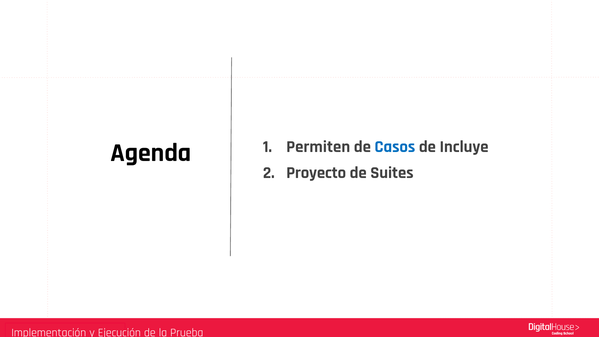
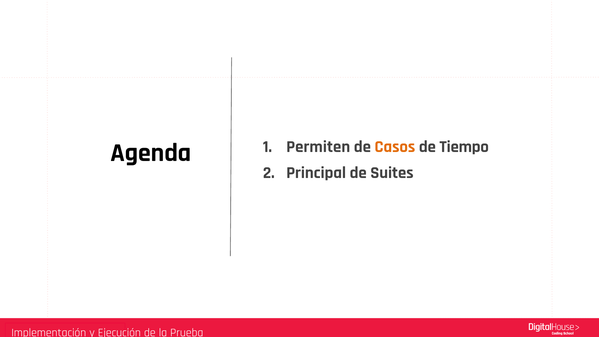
Casos colour: blue -> orange (395, 147)
Incluye: Incluye -> Tiempo (464, 147)
Proyecto: Proyecto -> Principal (316, 173)
